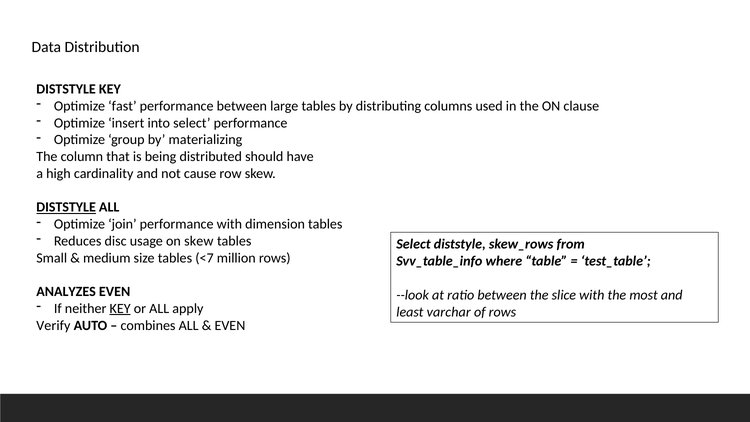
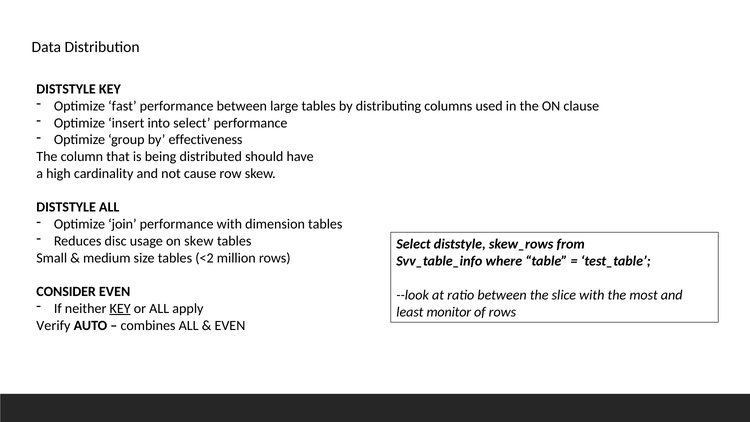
materializing: materializing -> effectiveness (205, 140)
DISTSTYLE underline: present -> none (66, 207)
<7: <7 -> <2 (204, 258)
ANALYZES: ANALYZES -> CONSIDER (66, 292)
varchar: varchar -> monitor (449, 312)
